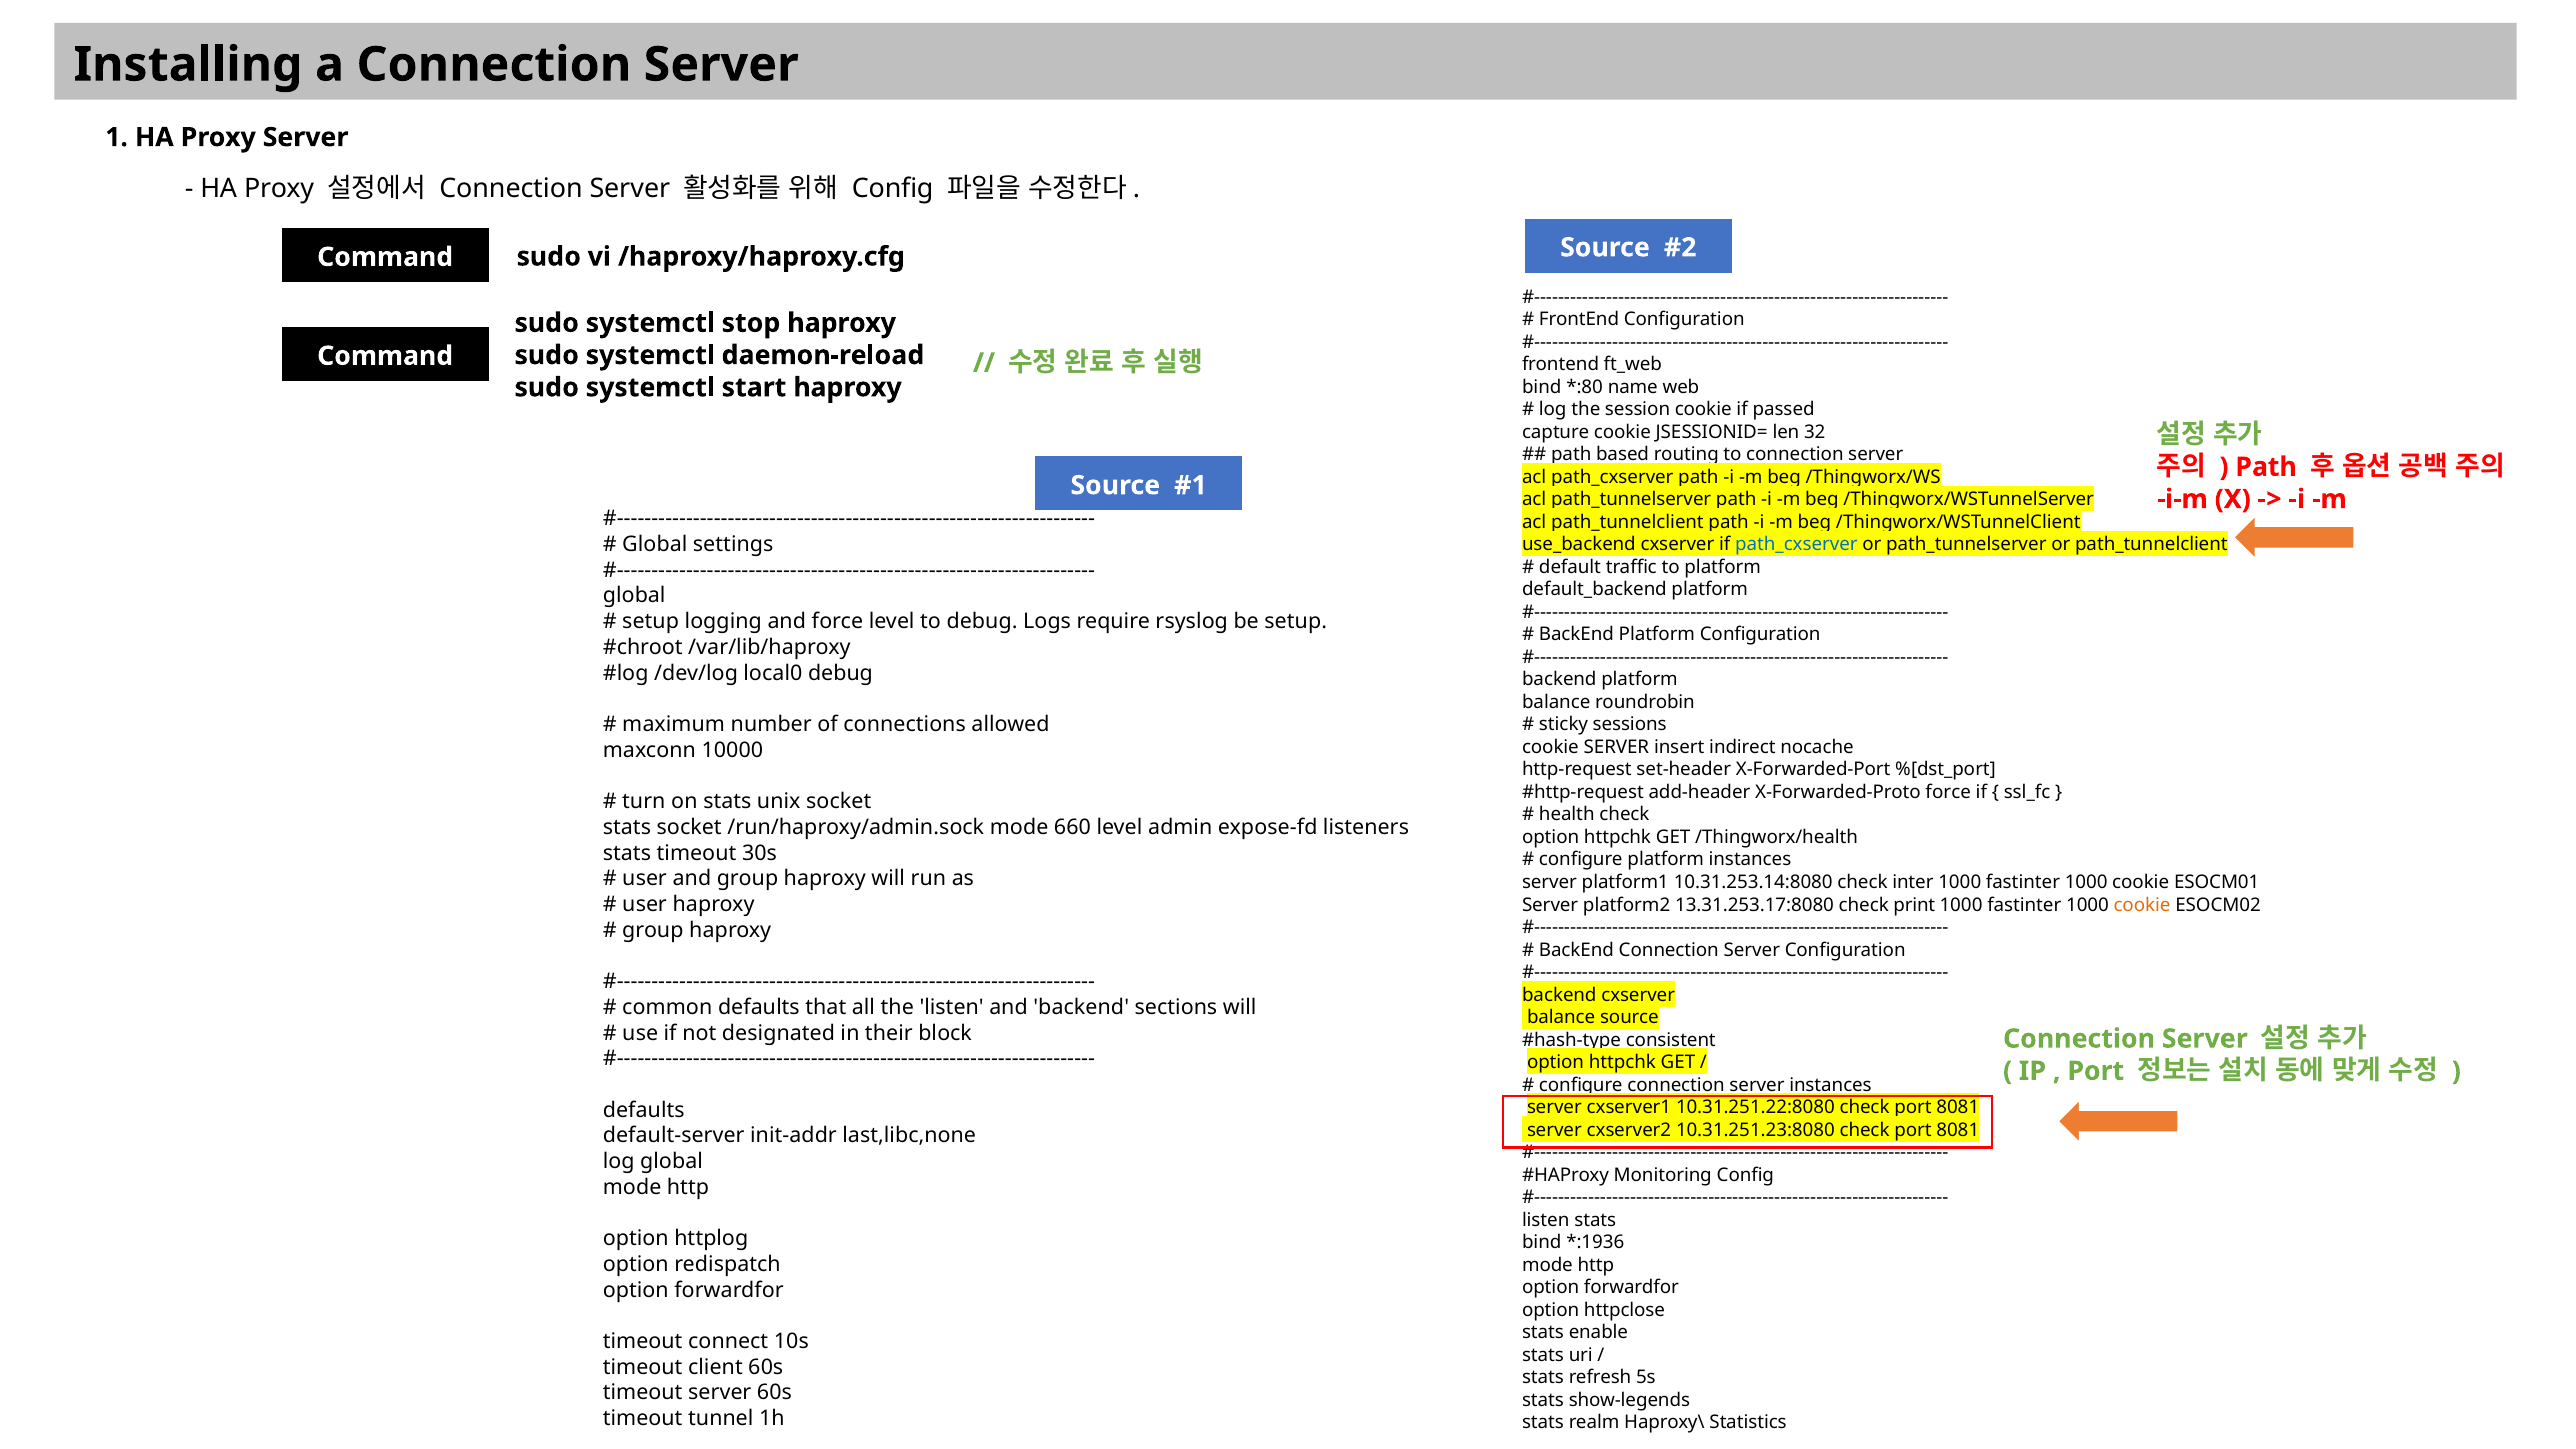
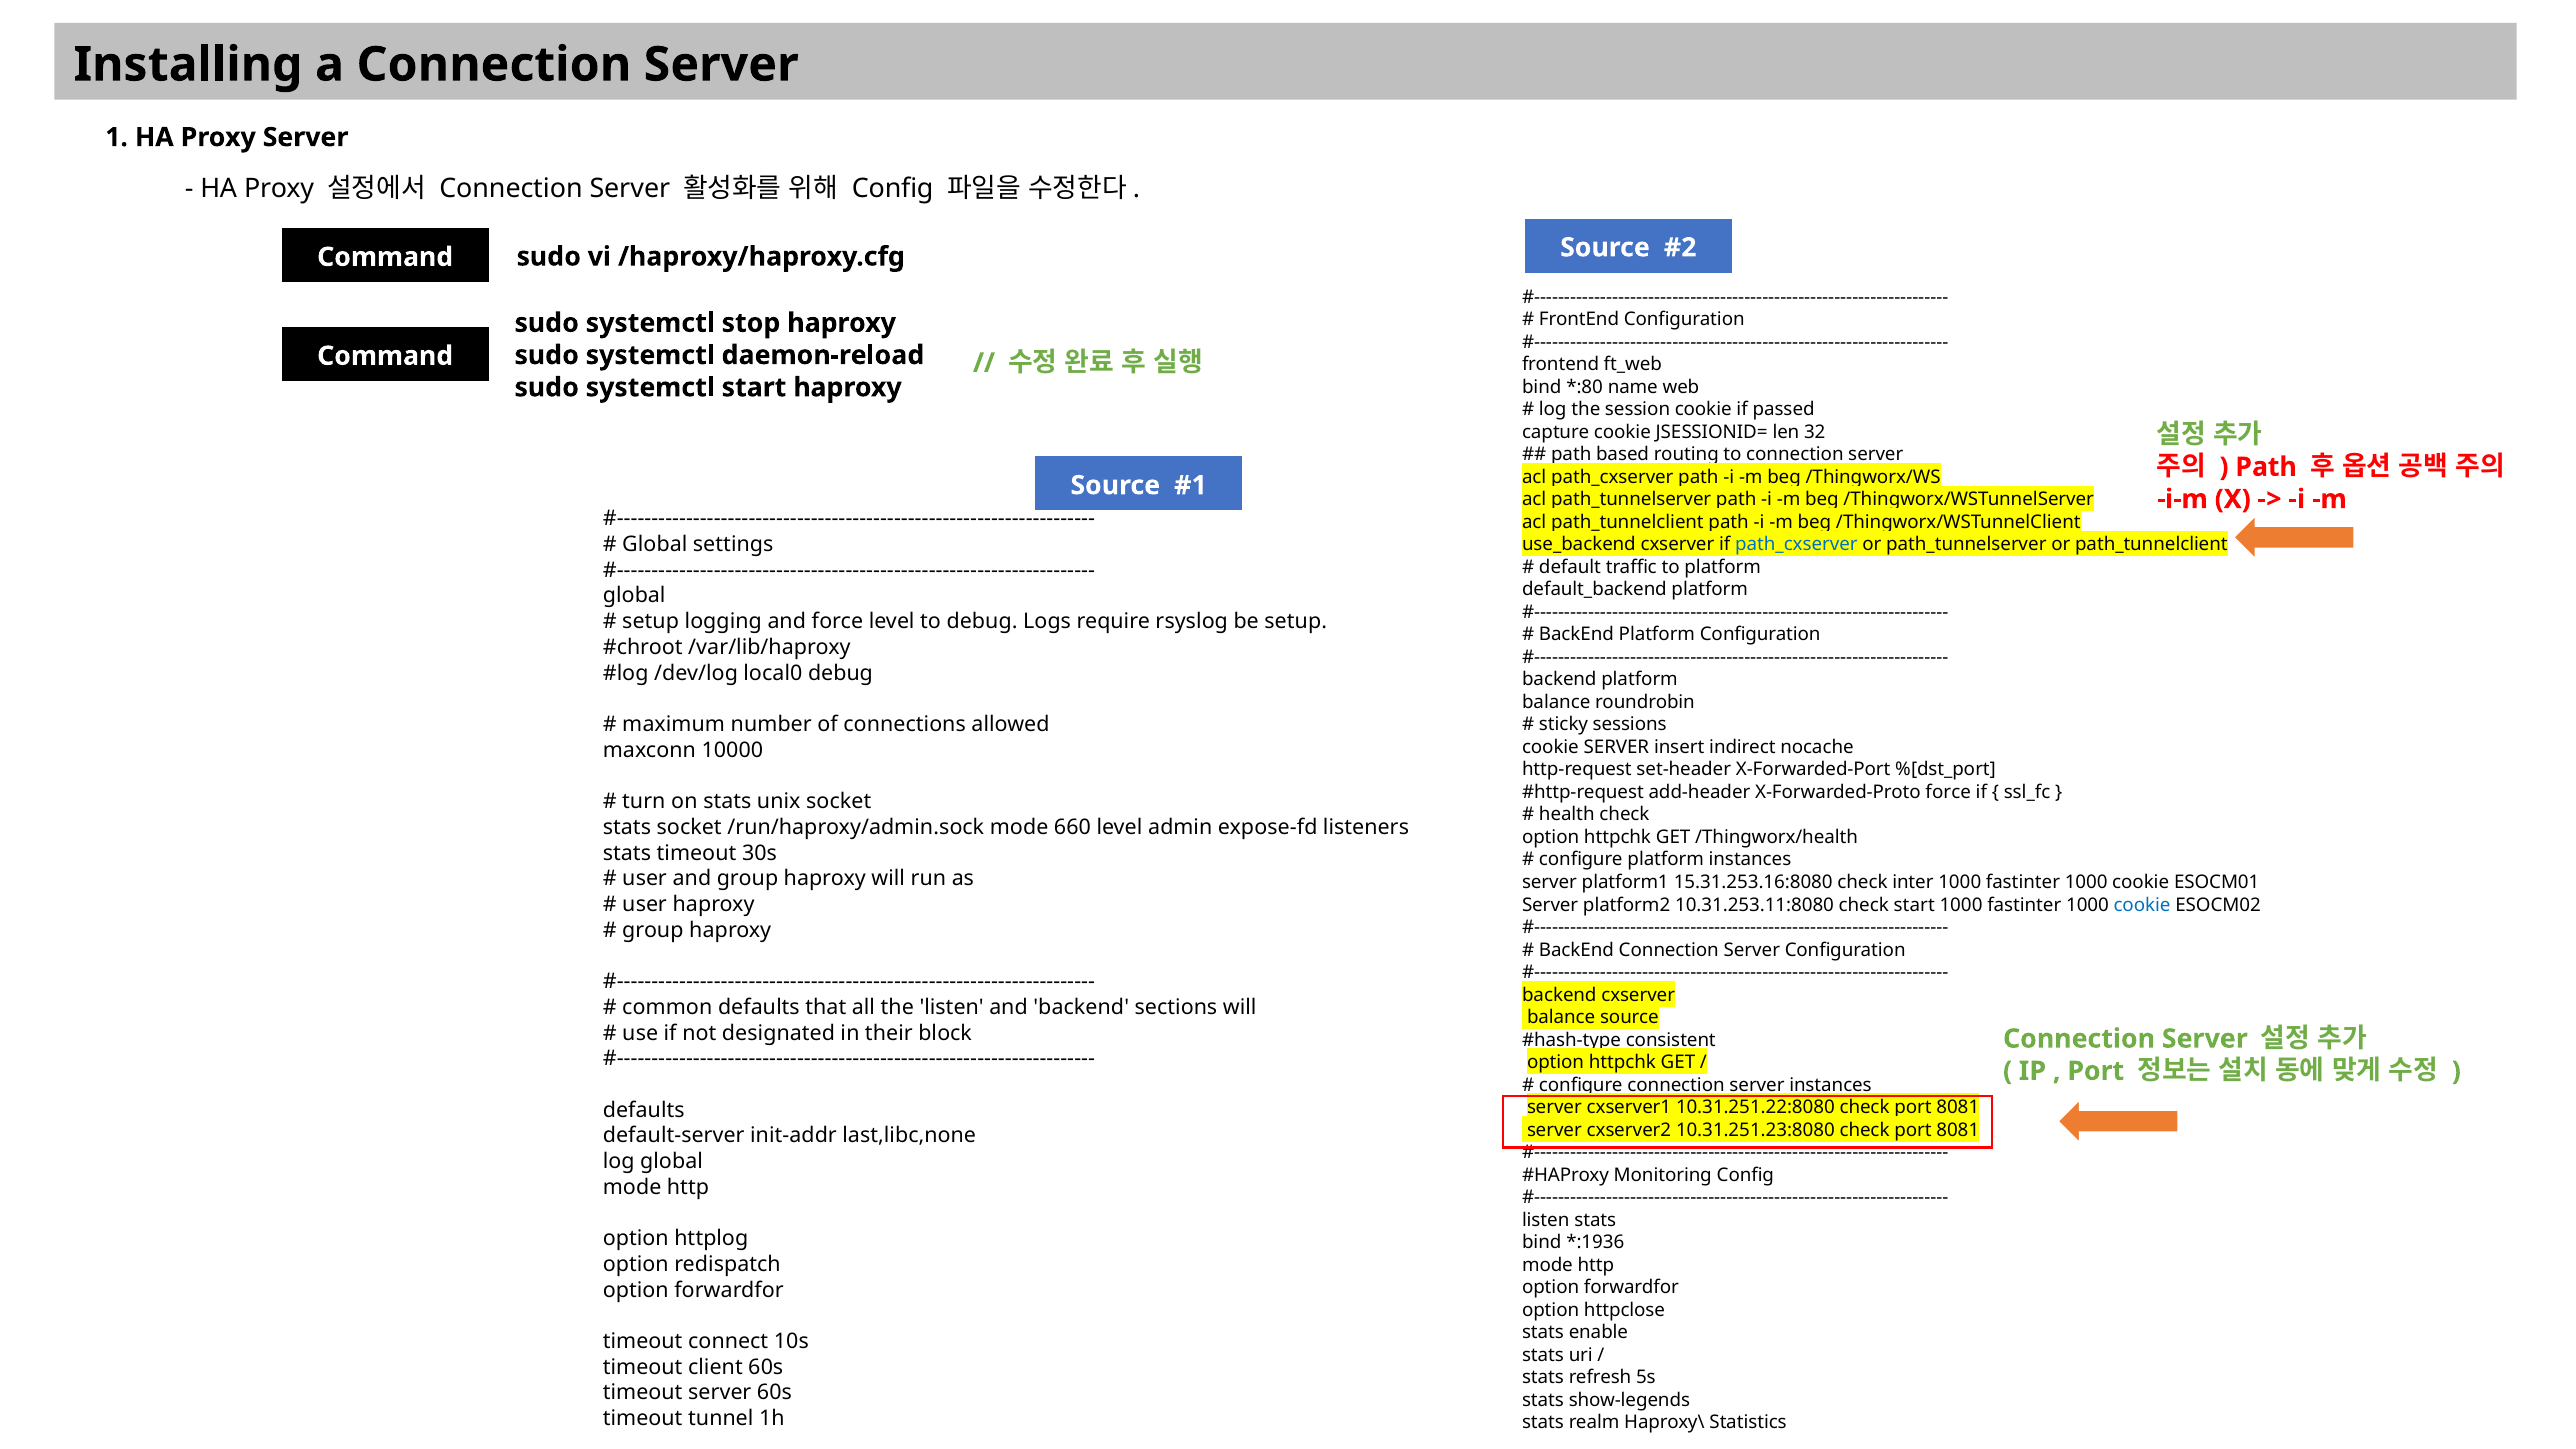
10.31.253.14:8080: 10.31.253.14:8080 -> 15.31.253.16:8080 (1753, 882)
13.31.253.17:8080: 13.31.253.17:8080 -> 10.31.253.11:8080 (1755, 905)
check print: print -> start (1914, 905)
cookie colour: orange -> blue (2142, 905)
